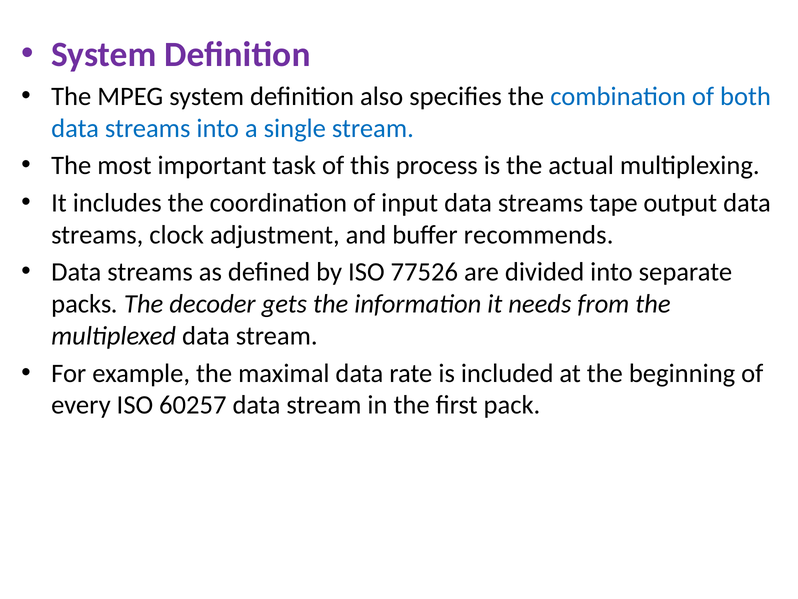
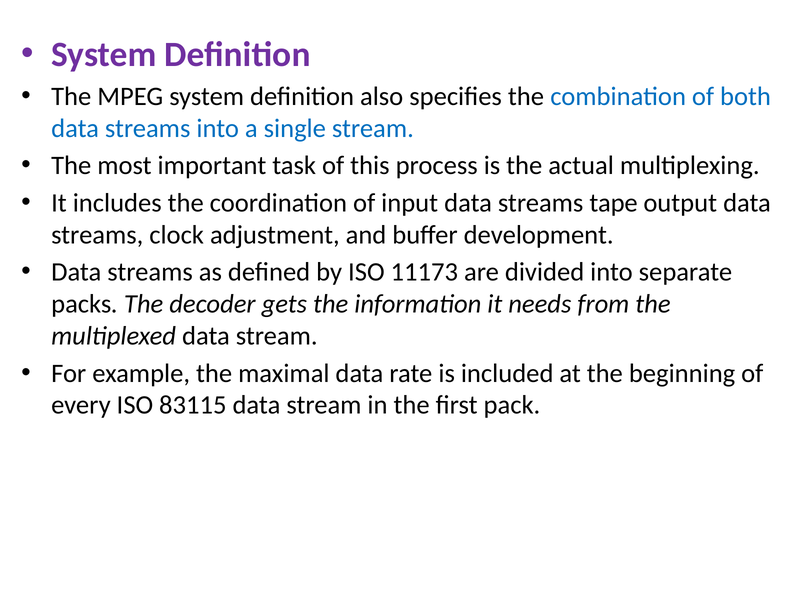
recommends: recommends -> development (539, 235)
77526: 77526 -> 11173 (424, 272)
60257: 60257 -> 83115 (193, 405)
